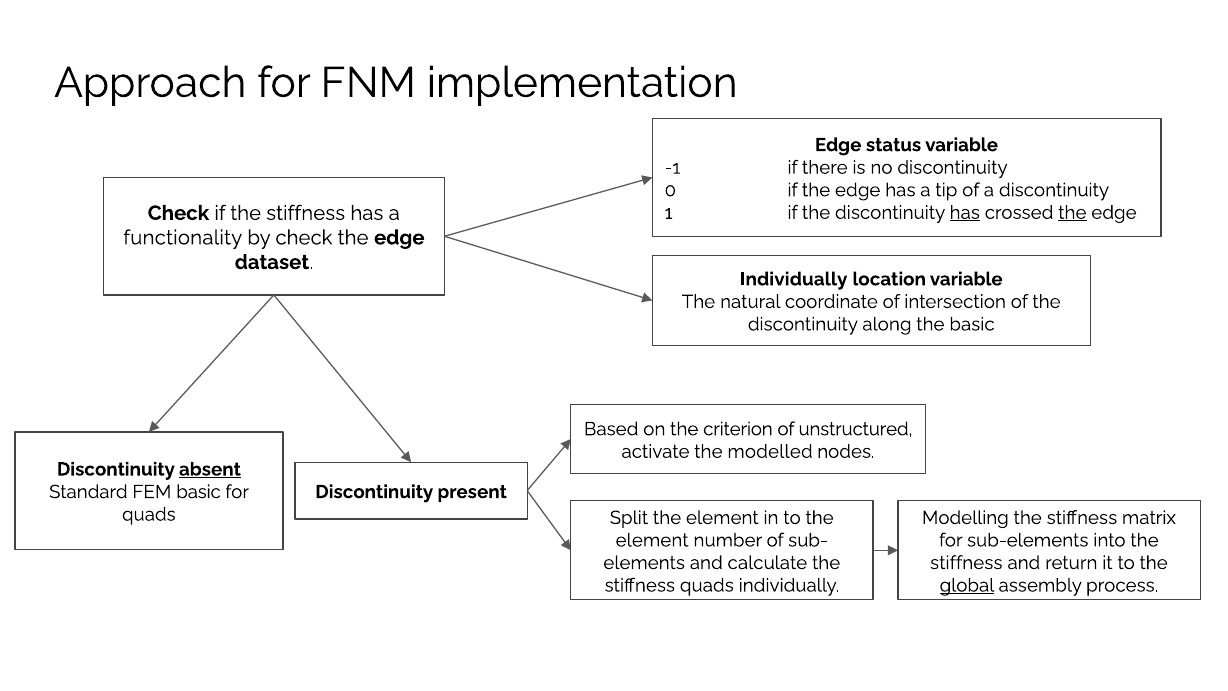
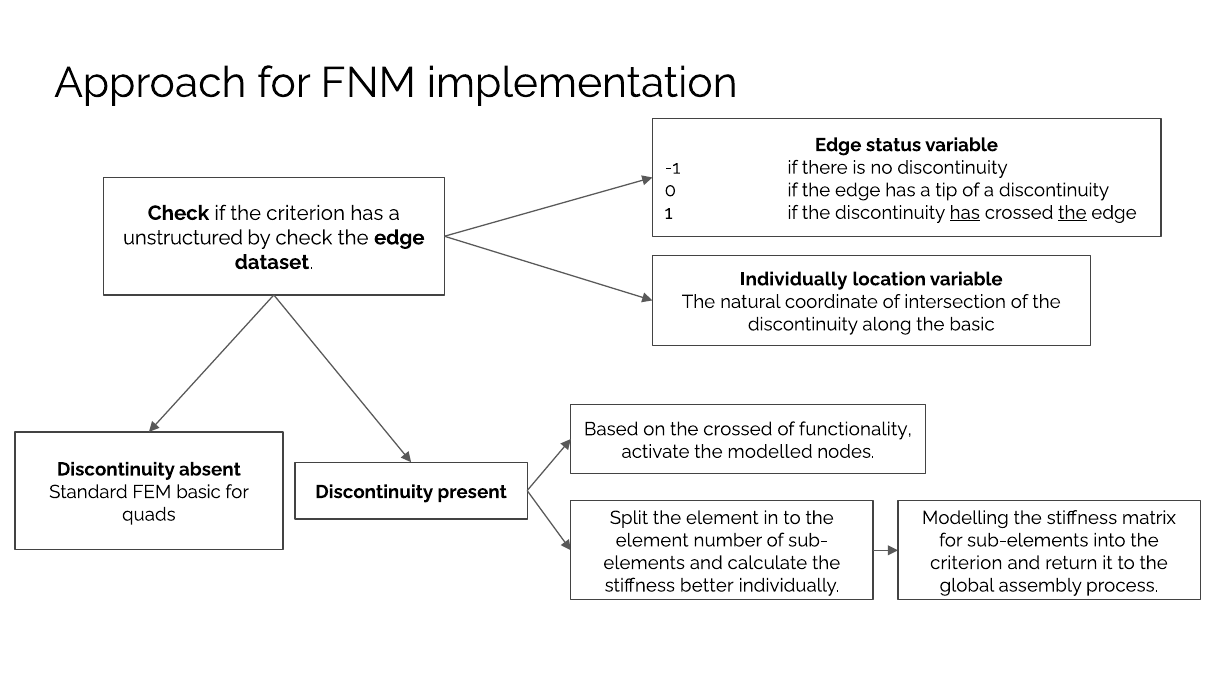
if the stiffness: stiffness -> criterion (306, 213)
functionality: functionality -> unstructured (183, 238)
the criterion: criterion -> crossed (738, 429)
unstructured: unstructured -> functionality (855, 429)
absent underline: present -> none (210, 469)
stiffness: stiffness -> criterion (966, 563)
stiffness quads: quads -> better (707, 585)
global underline: present -> none (967, 585)
